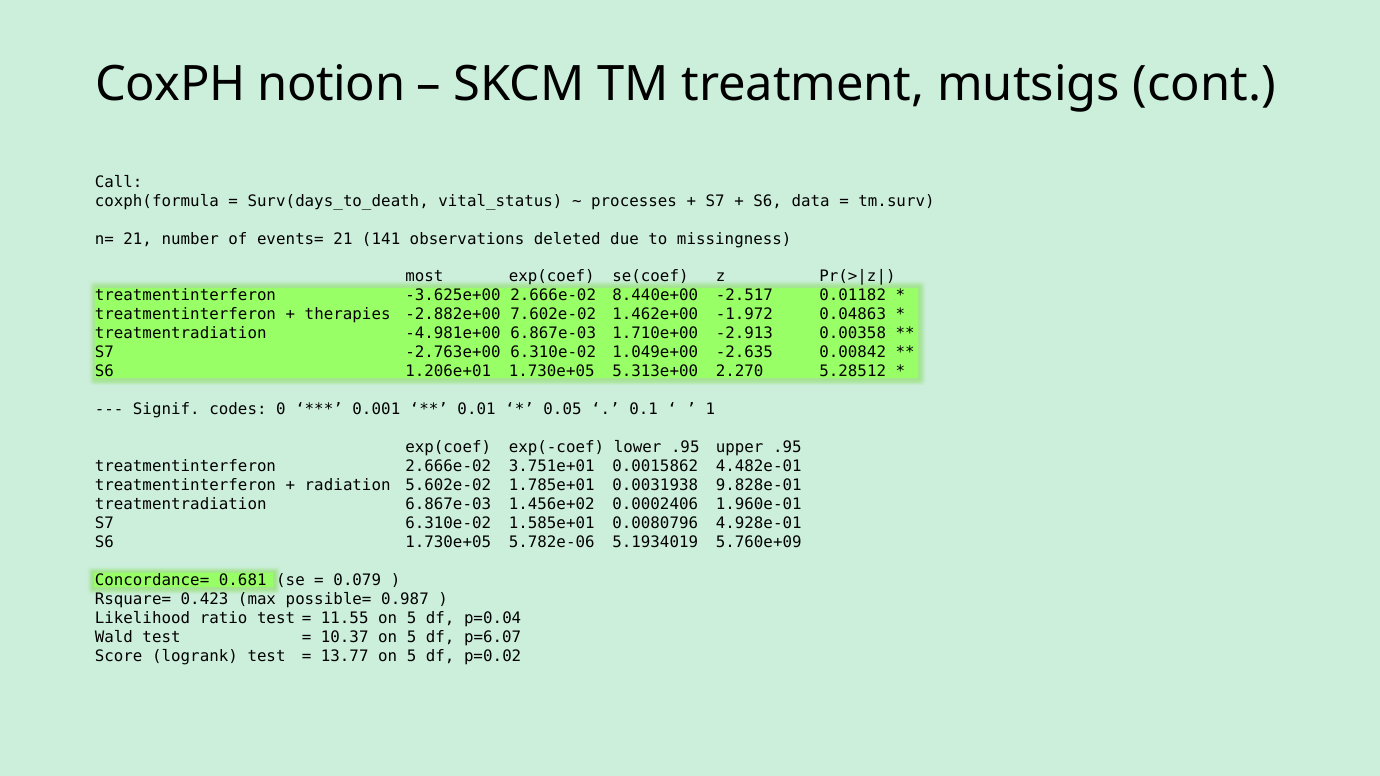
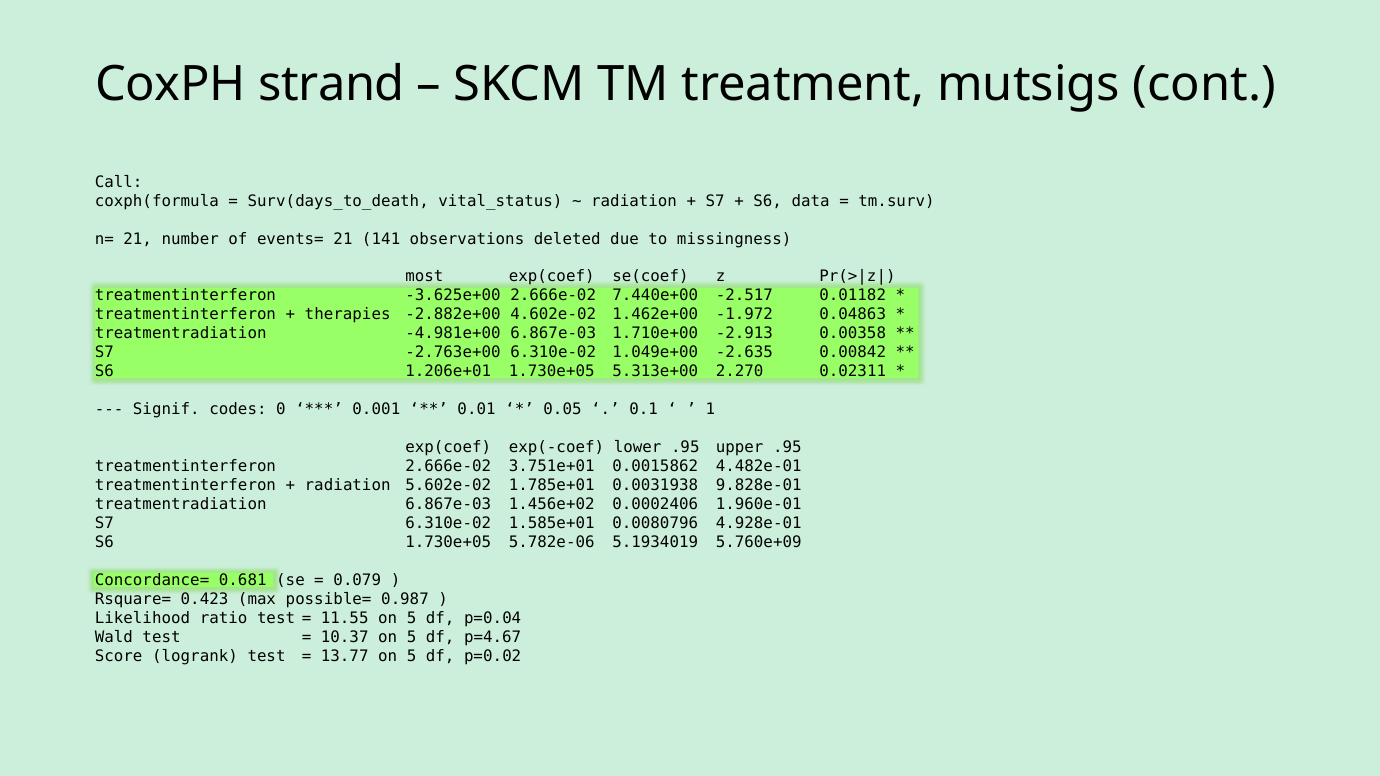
notion: notion -> strand (332, 84)
processes: processes -> radiation (634, 201)
8.440e+00: 8.440e+00 -> 7.440e+00 (655, 296)
7.602e-02: 7.602e-02 -> 4.602e-02 (553, 315)
5.28512: 5.28512 -> 0.02311 (853, 372)
p=6.07: p=6.07 -> p=4.67 (493, 638)
